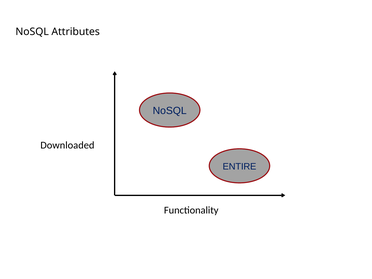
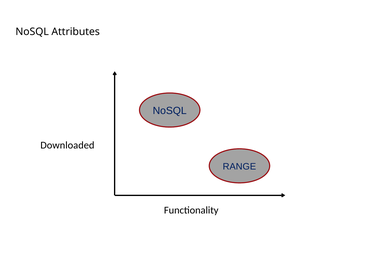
ENTIRE: ENTIRE -> RANGE (239, 166)
